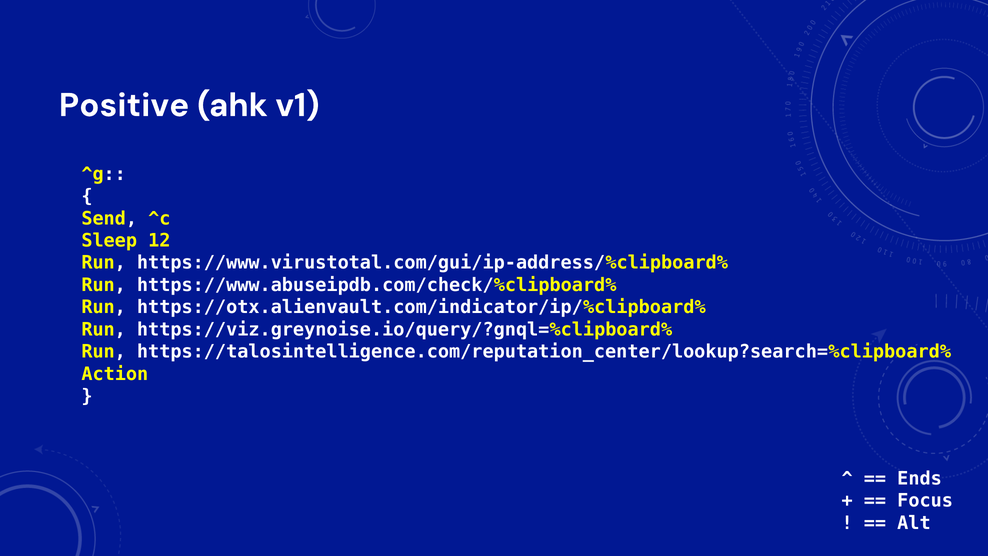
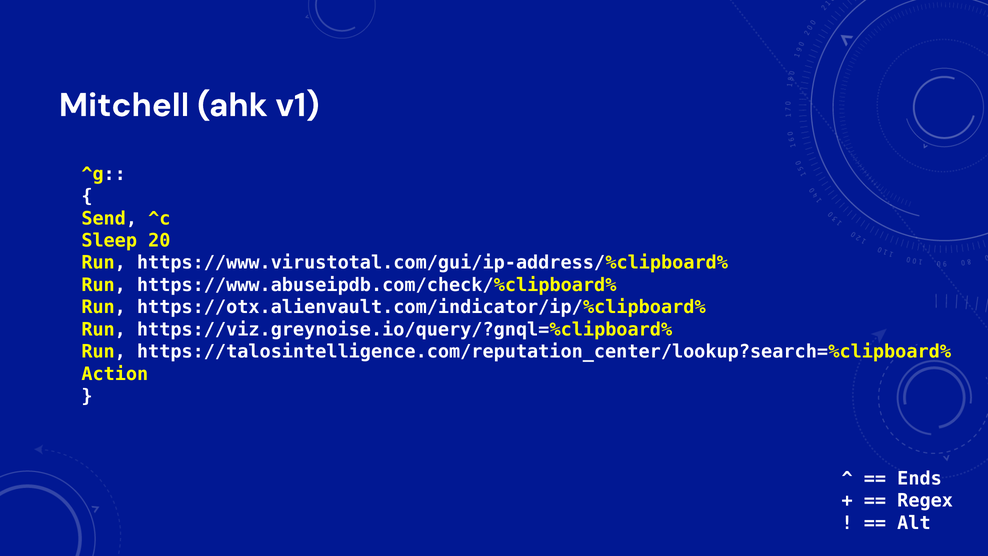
Positive: Positive -> Mitchell (124, 105)
12: 12 -> 20 (159, 241)
Focus: Focus -> Regex (925, 500)
